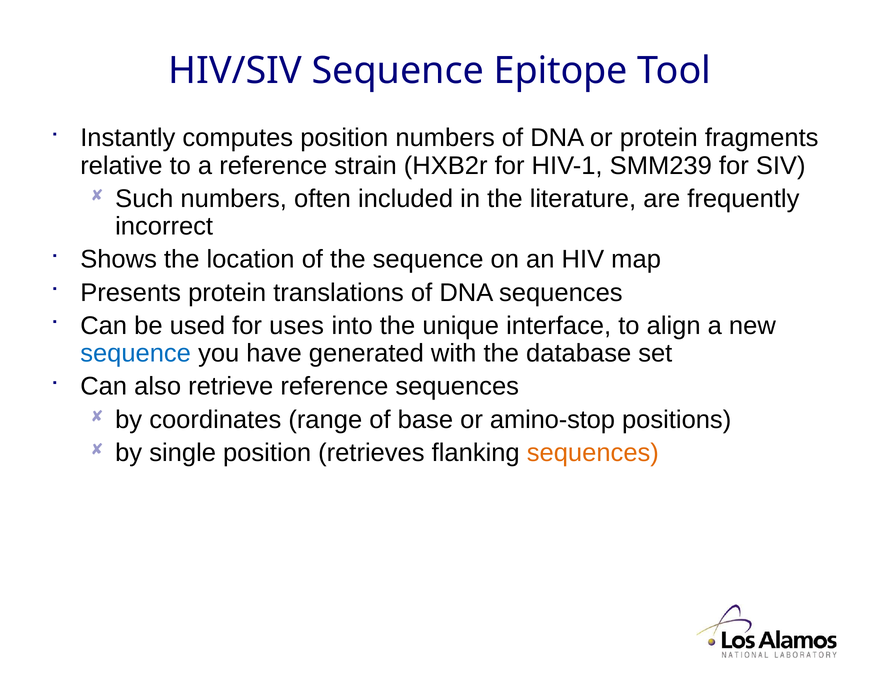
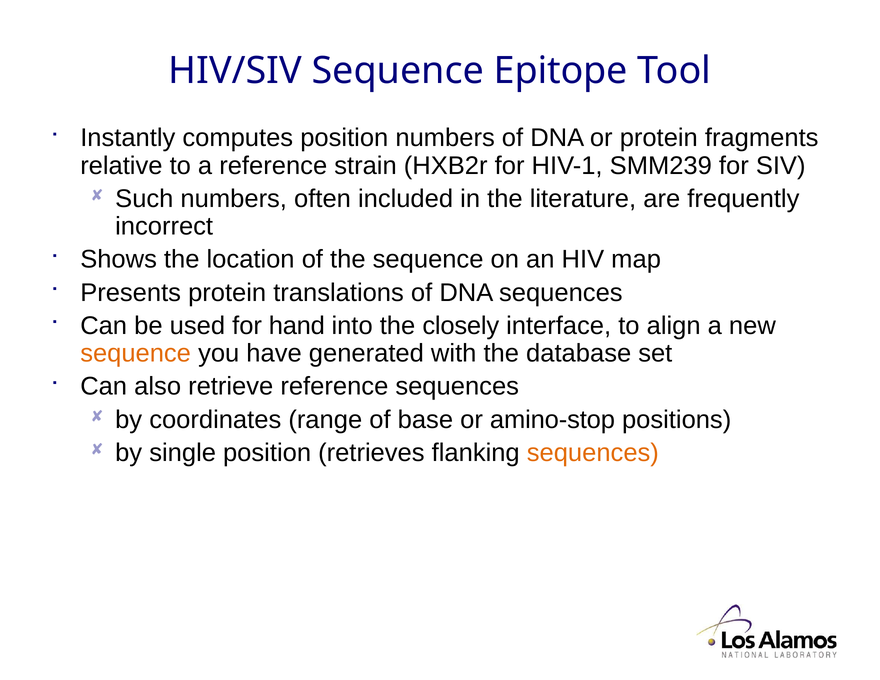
uses: uses -> hand (297, 326)
unique: unique -> closely (461, 326)
sequence colour: blue -> orange (136, 353)
